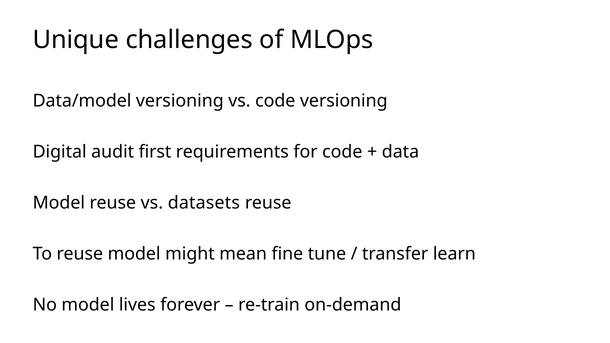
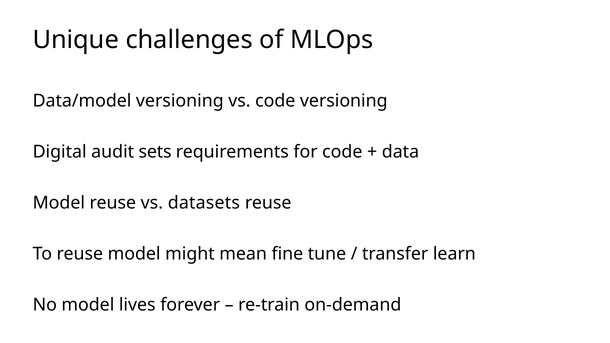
first: first -> sets (155, 152)
